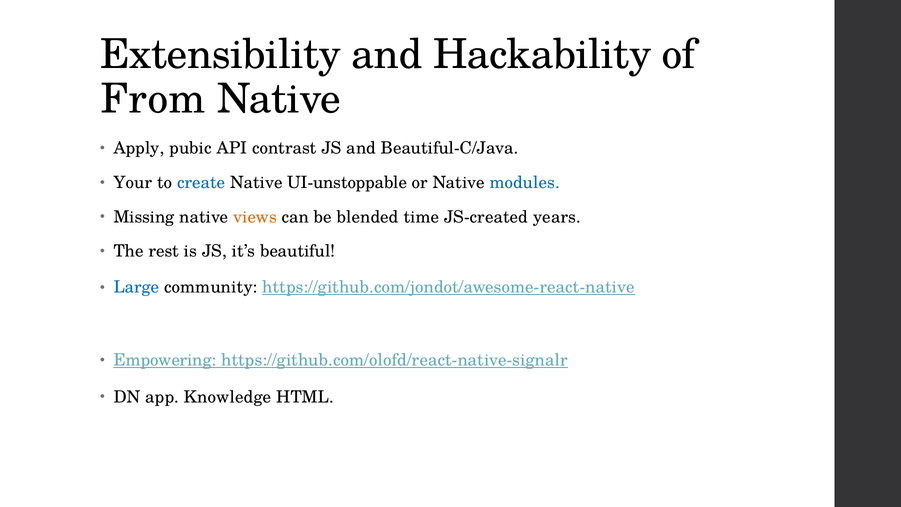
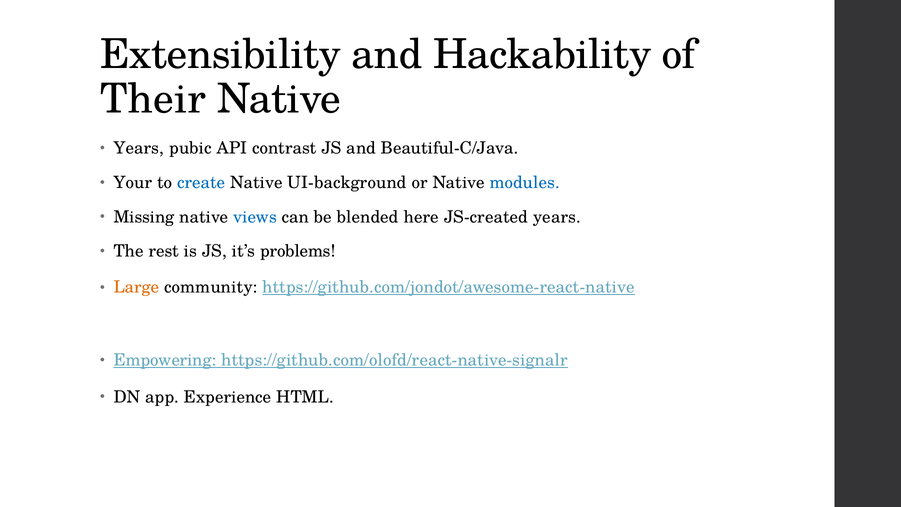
From: From -> Their (153, 99)
Apply: Apply -> Years (139, 148)
UI-unstoppable: UI-unstoppable -> UI-background (347, 183)
views colour: orange -> blue (255, 217)
time: time -> here (421, 217)
beautiful: beautiful -> problems (298, 251)
Large colour: blue -> orange (136, 287)
Knowledge: Knowledge -> Experience (228, 397)
